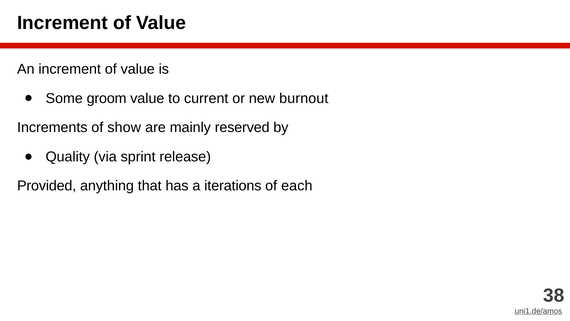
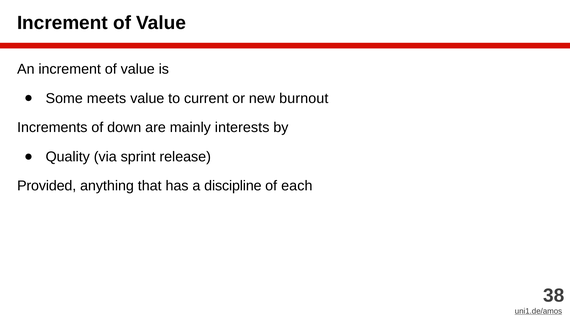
groom: groom -> meets (106, 98)
show: show -> down (124, 127)
reserved: reserved -> interests (242, 127)
iterations: iterations -> discipline (233, 186)
